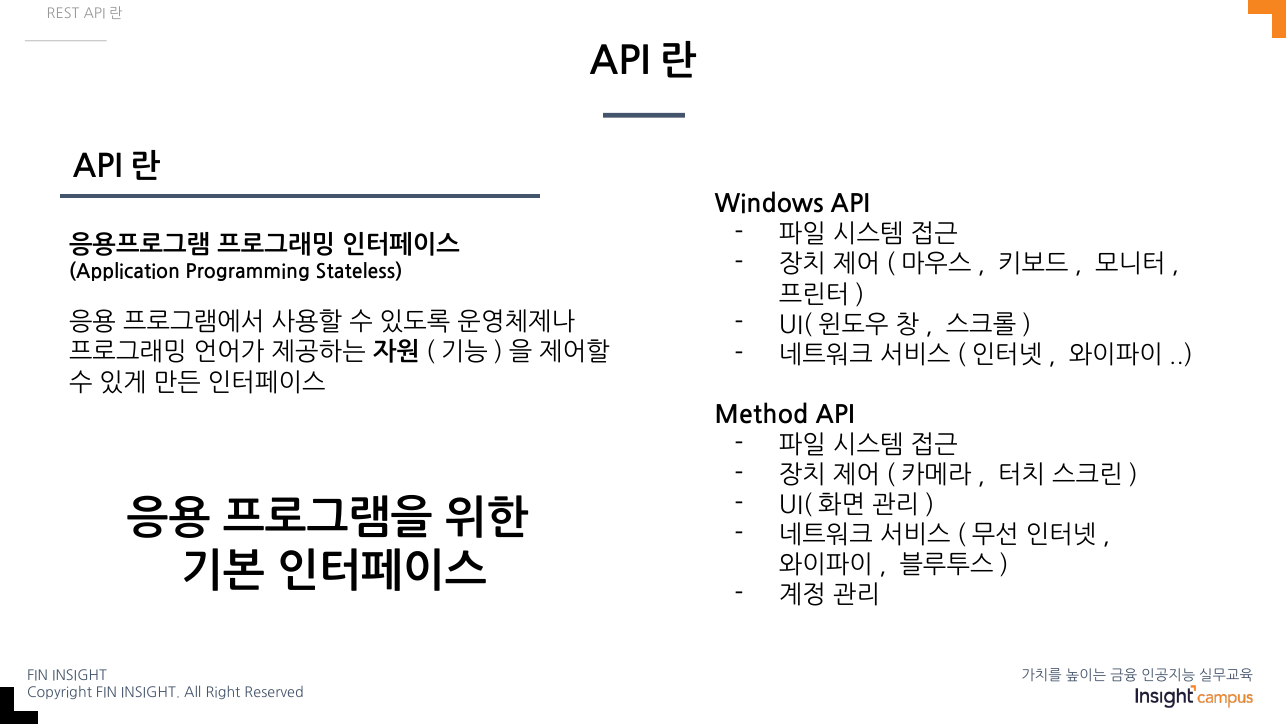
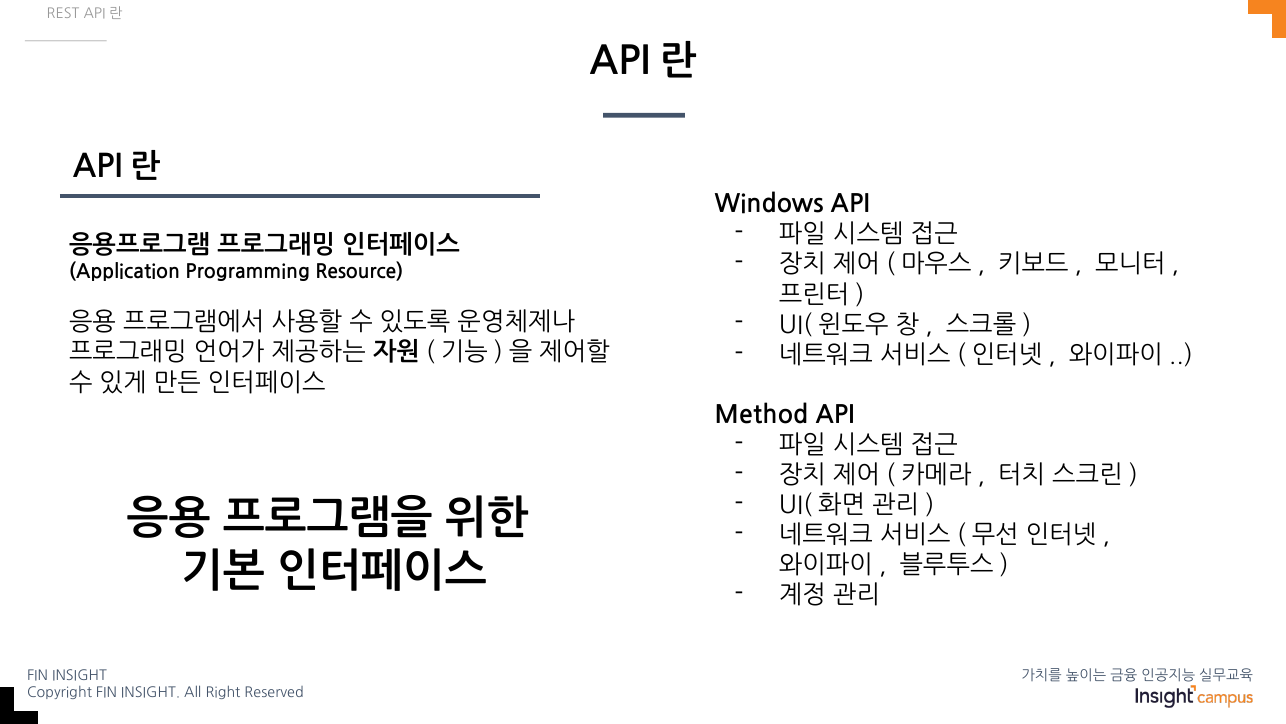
Stateless: Stateless -> Resource (359, 272)
